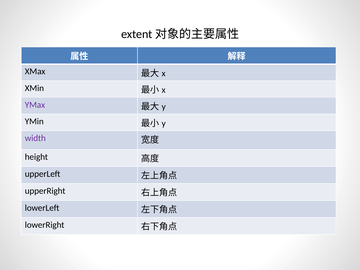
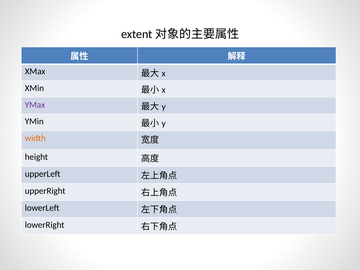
width colour: purple -> orange (35, 138)
